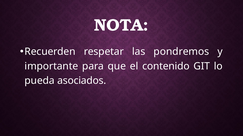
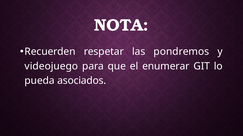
importante: importante -> videojuego (51, 66)
contenido: contenido -> enumerar (166, 66)
